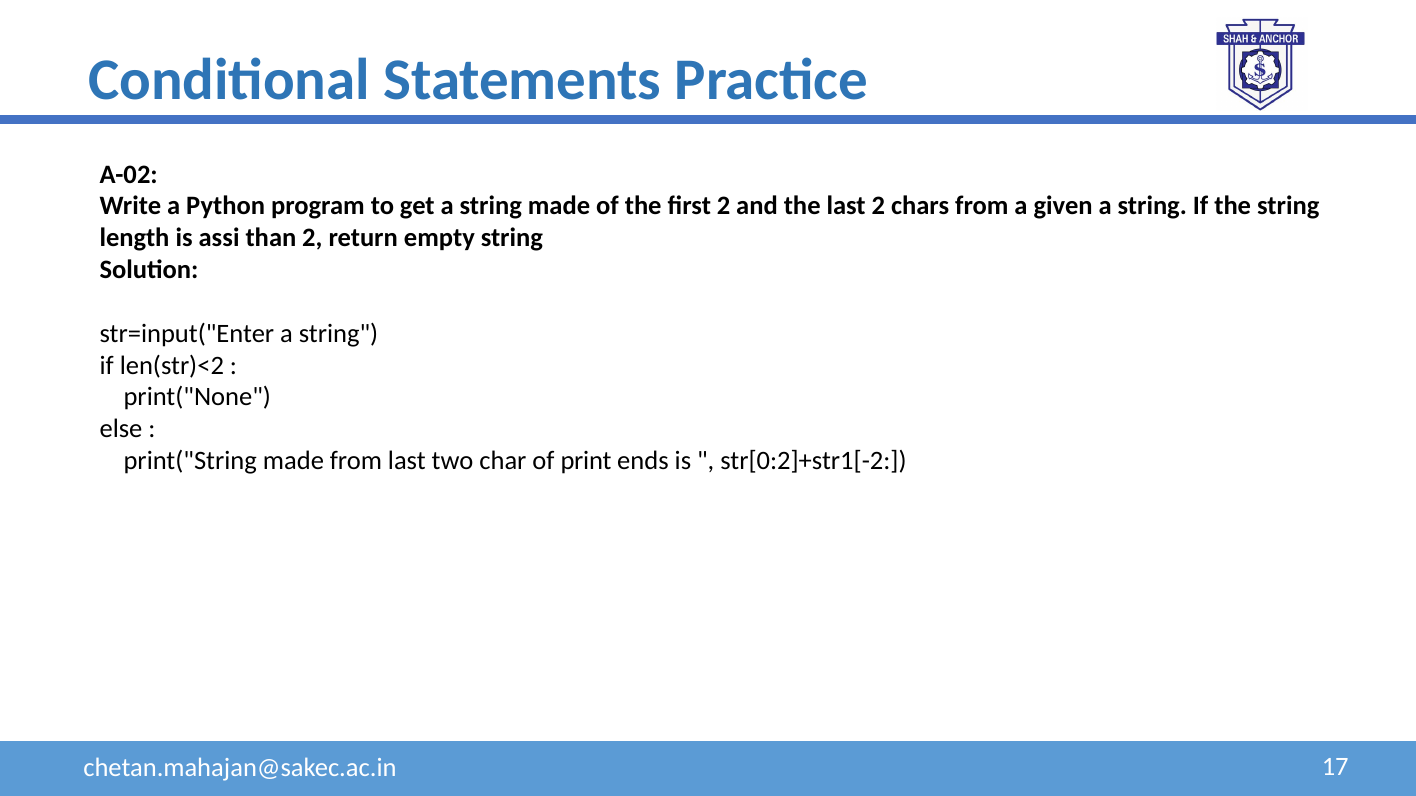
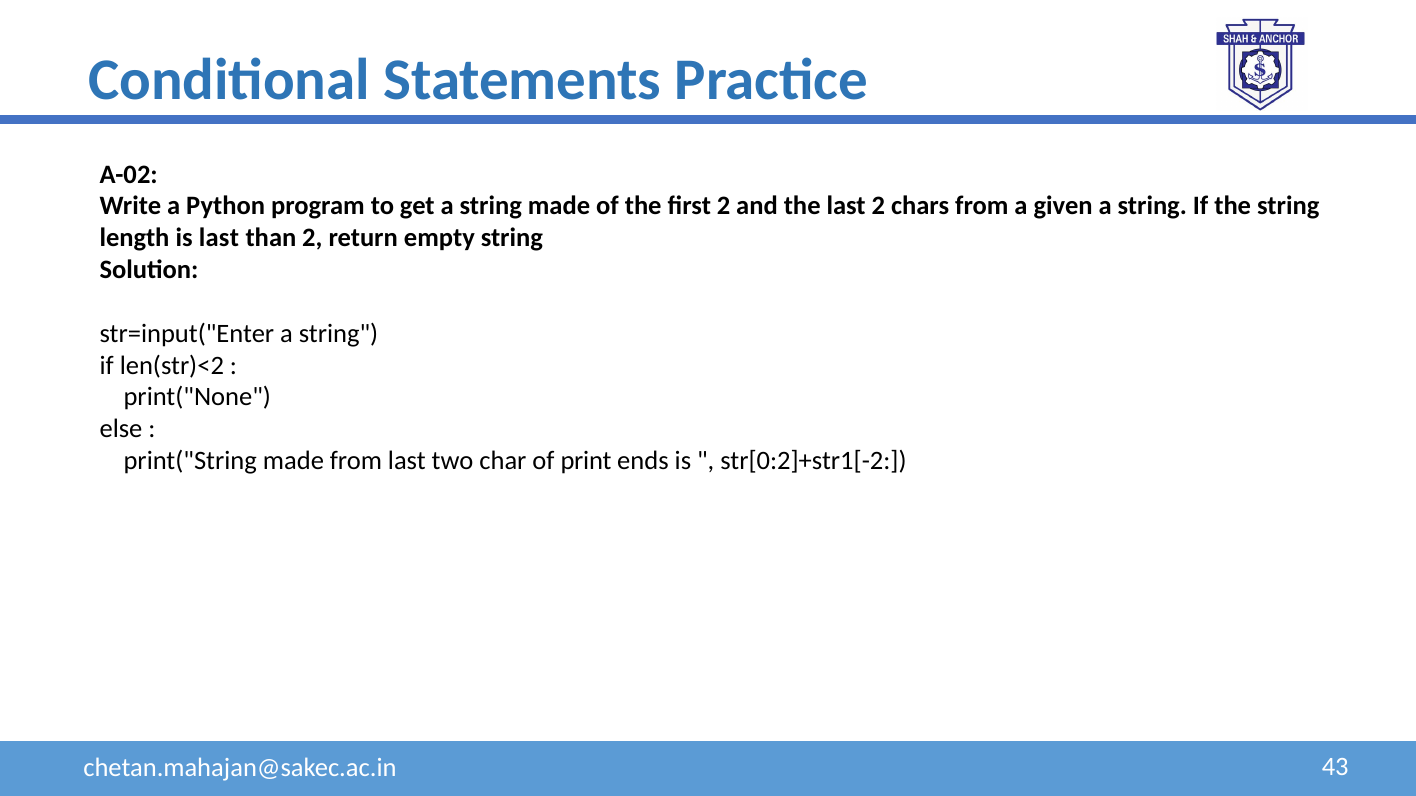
is assi: assi -> last (219, 238)
17: 17 -> 43 (1335, 767)
